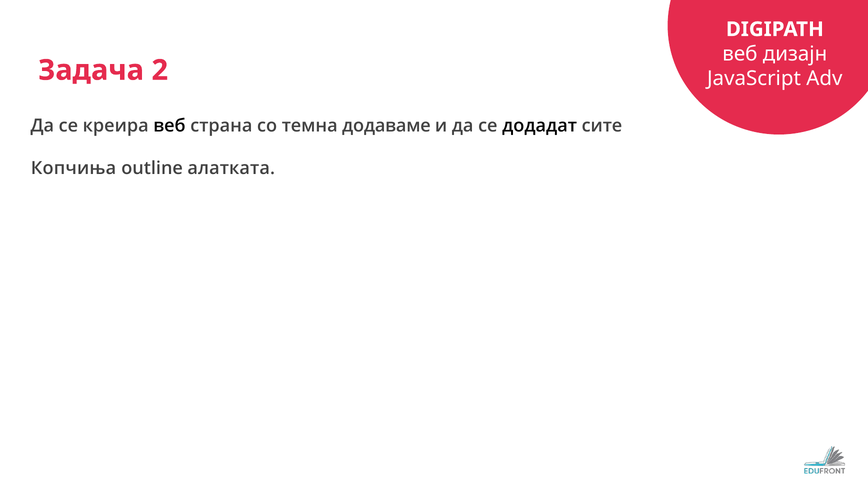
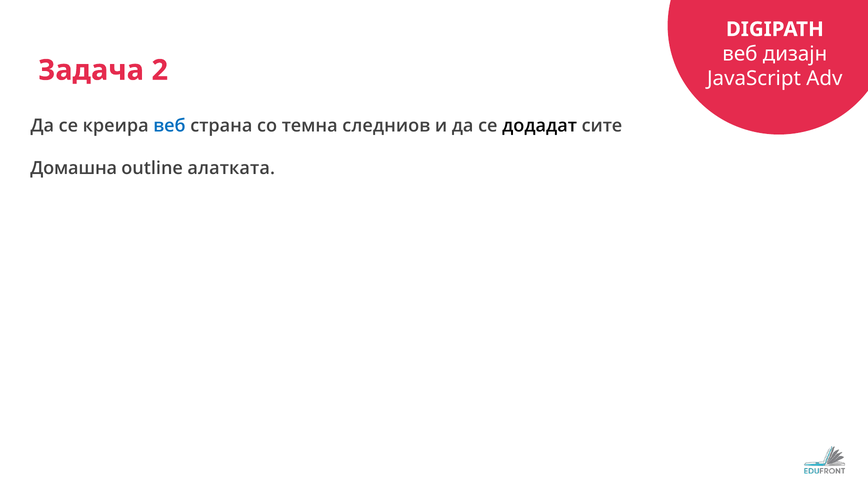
веб colour: black -> blue (169, 126)
додаваме: додаваме -> следниов (386, 126)
Копчиња: Копчиња -> Домашна (74, 169)
